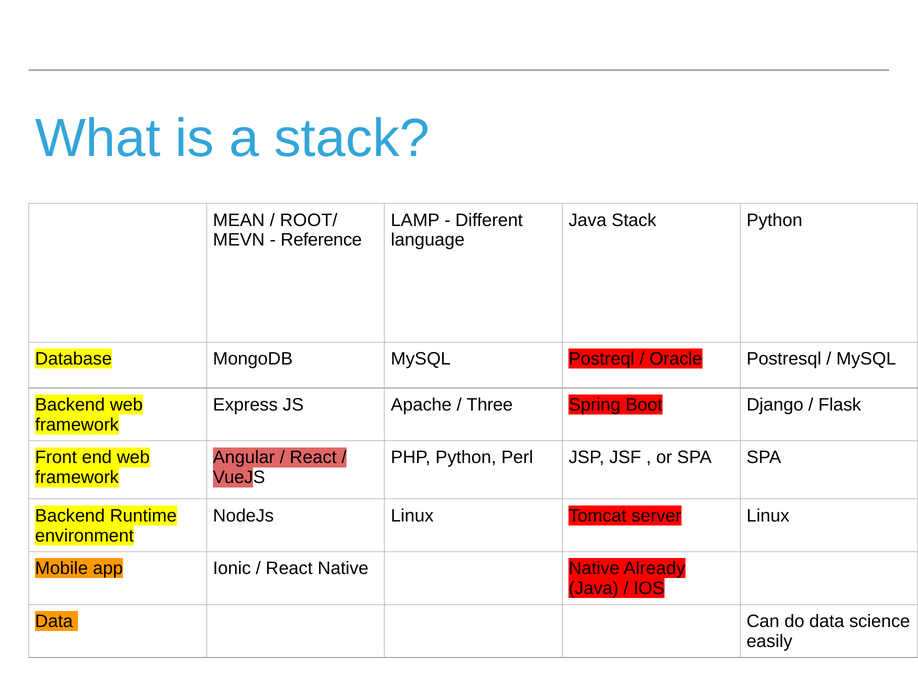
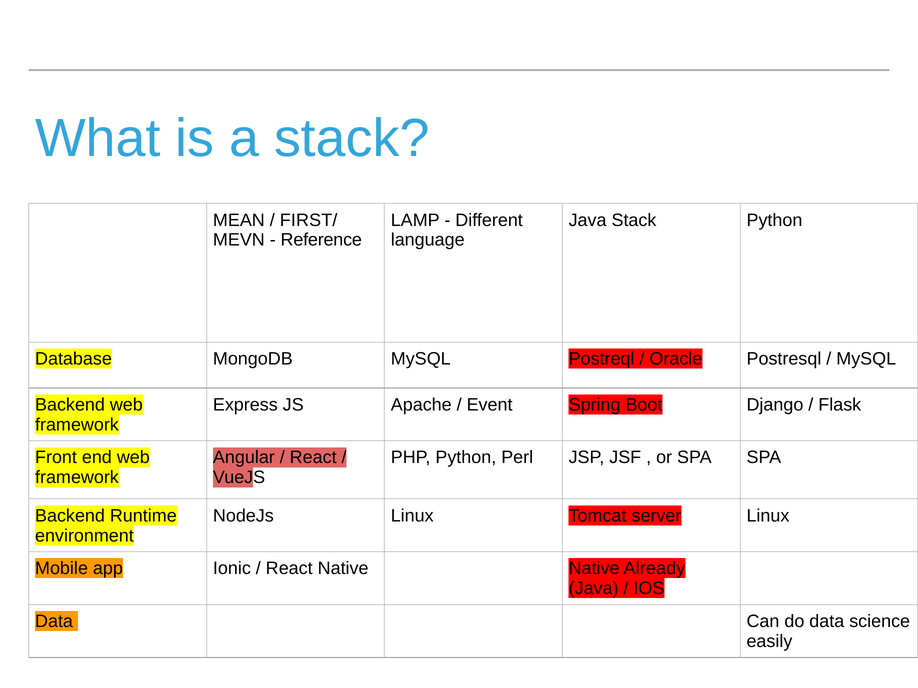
ROOT/: ROOT/ -> FIRST/ (309, 220)
Three: Three -> Event (490, 405)
